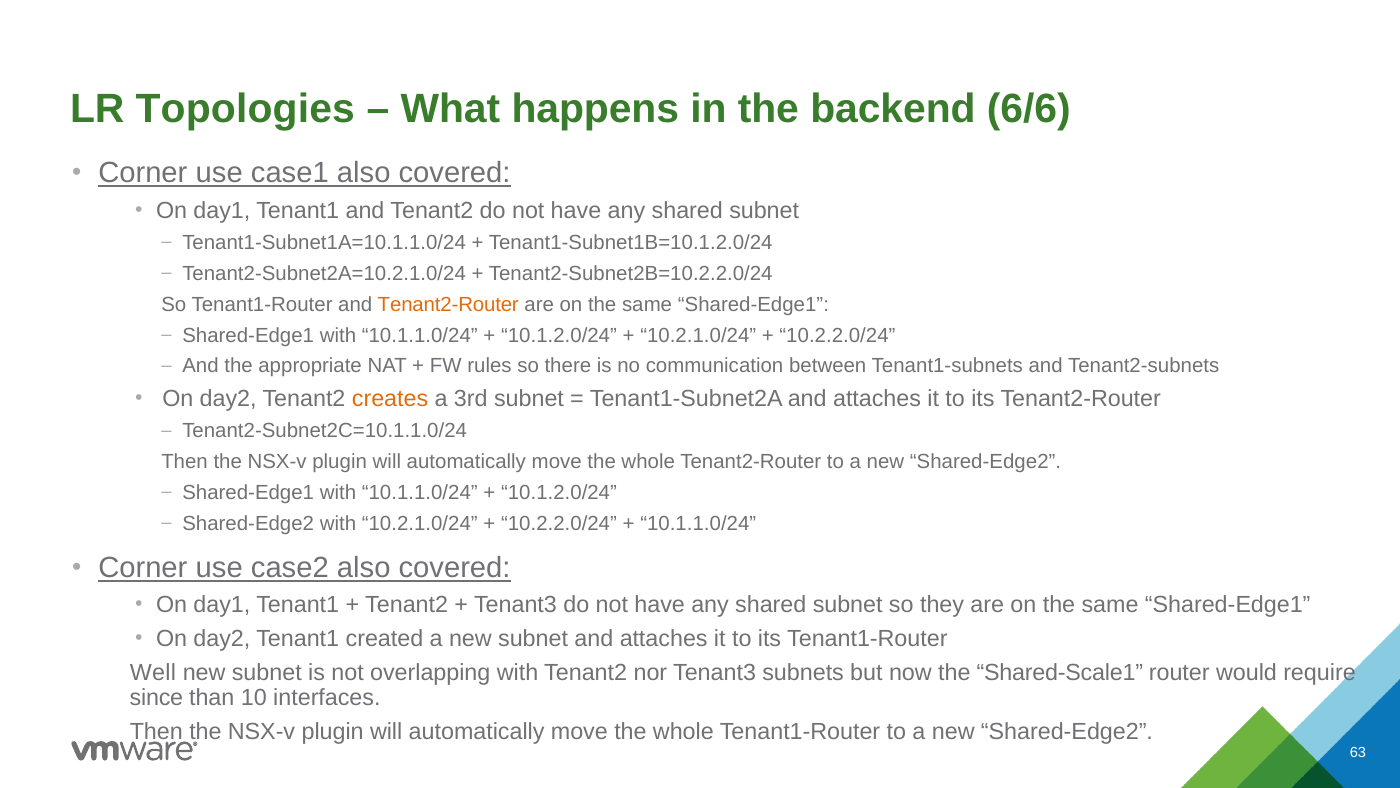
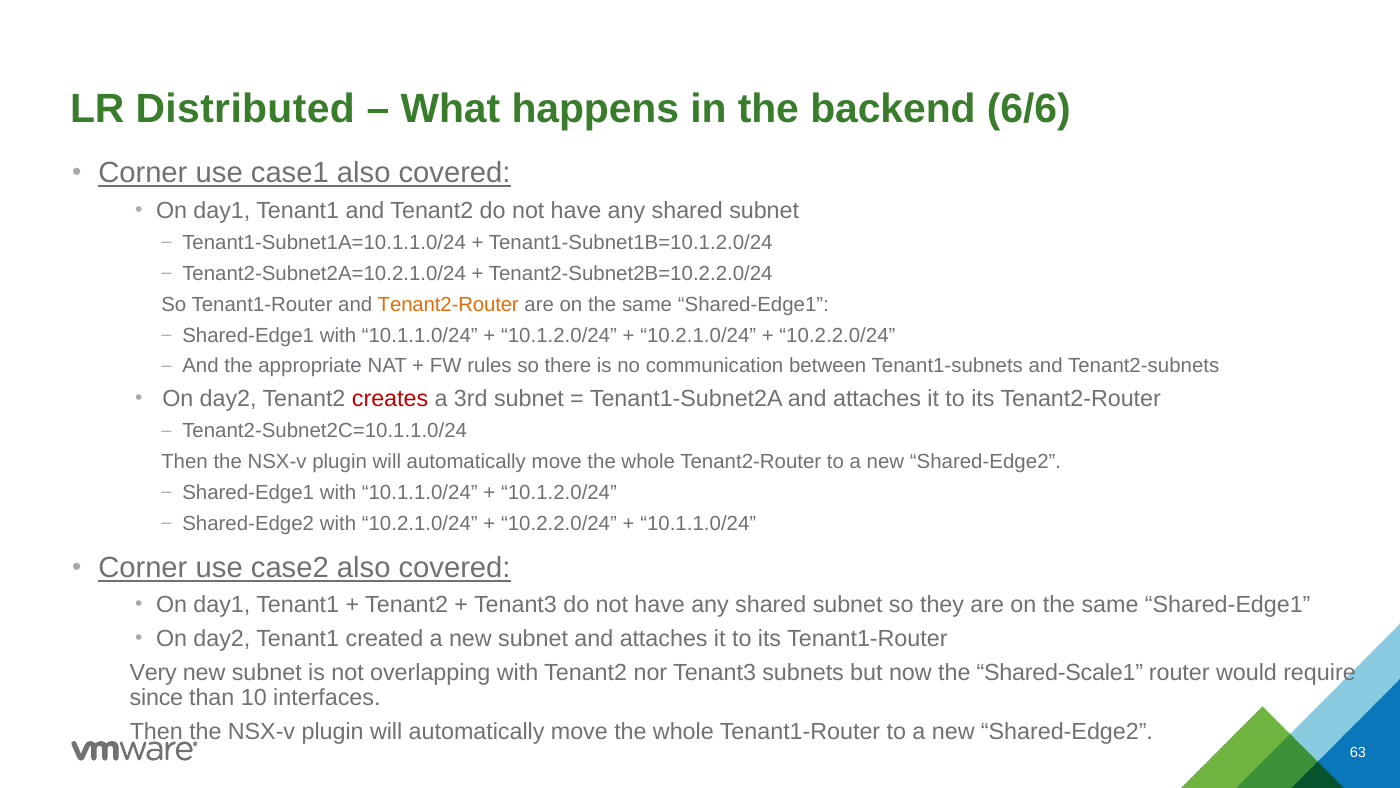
Topologies: Topologies -> Distributed (245, 109)
creates colour: orange -> red (390, 398)
Well: Well -> Very (153, 673)
